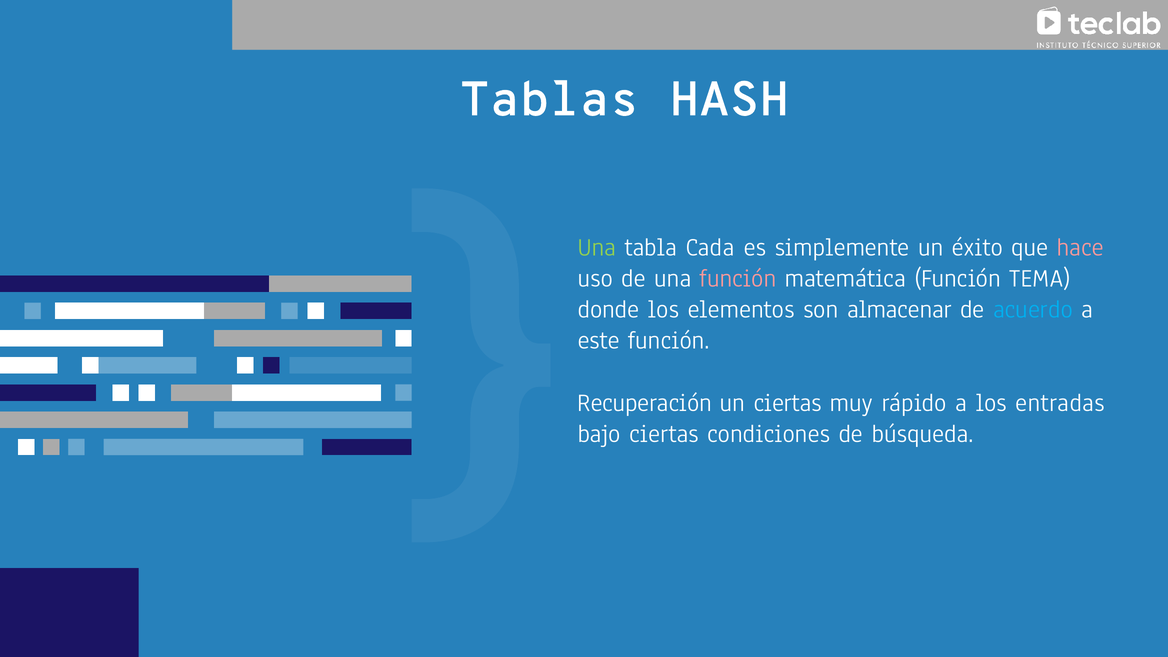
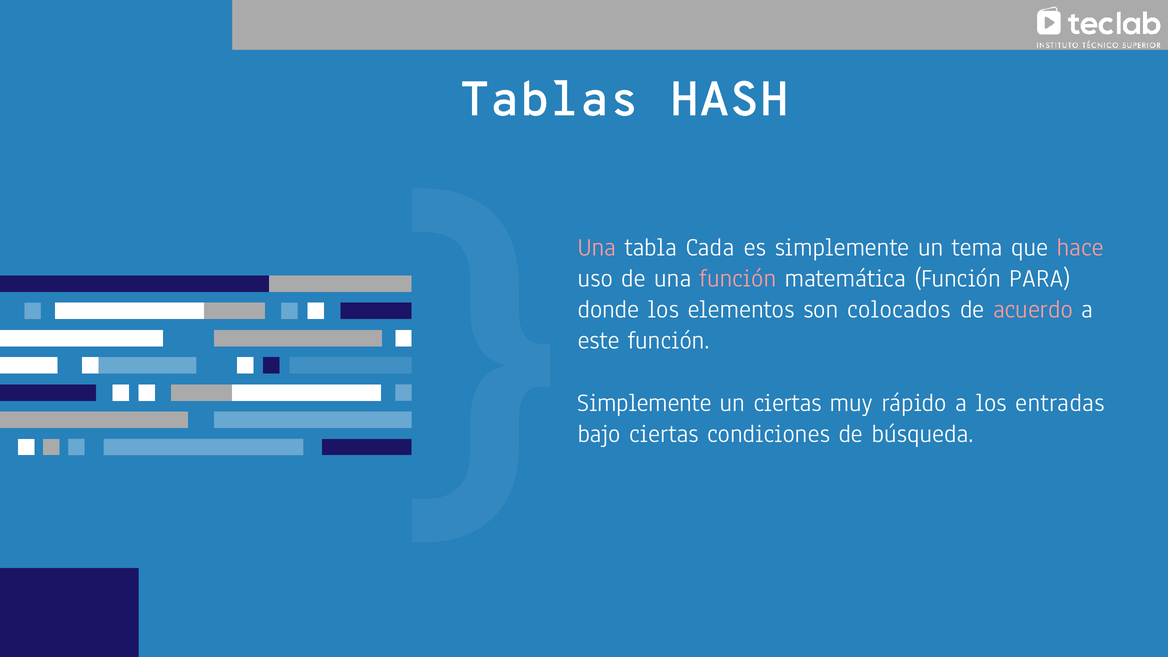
Una colour: light green -> pink (597, 247)
éxito: éxito -> tema (977, 247)
TEMA: TEMA -> PARA (1040, 278)
almacenar: almacenar -> colocados (899, 309)
acuerdo colour: light blue -> pink (1033, 309)
Recuperación: Recuperación -> Simplemente (645, 403)
